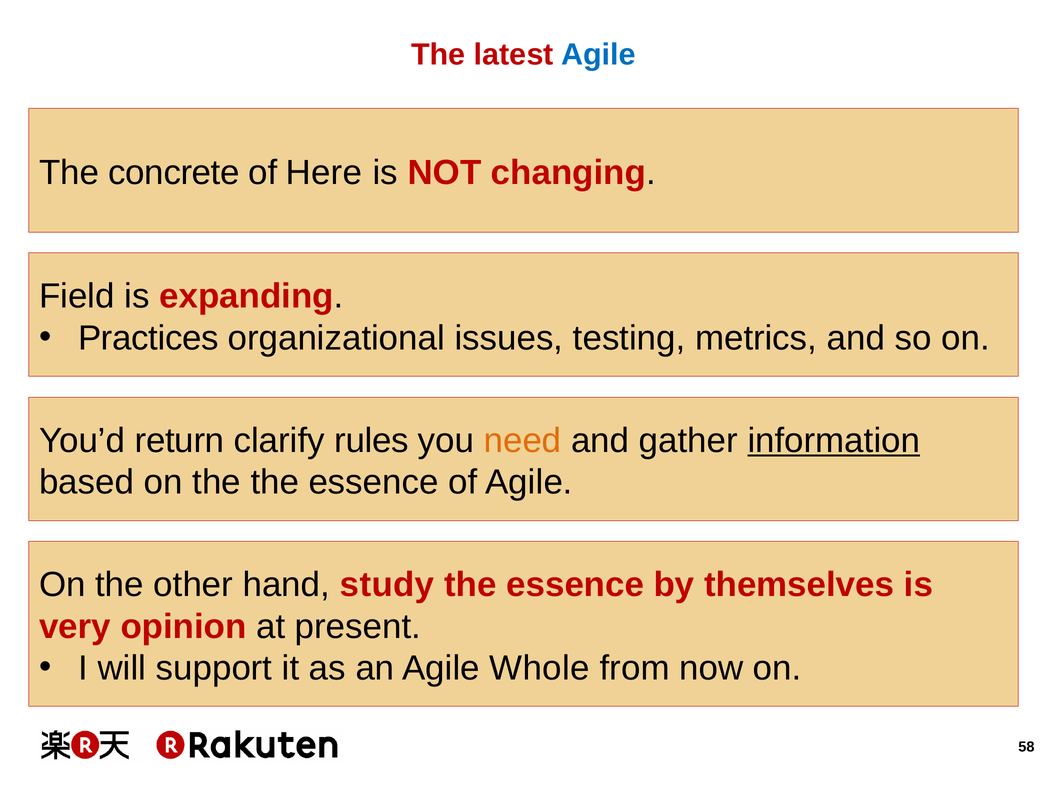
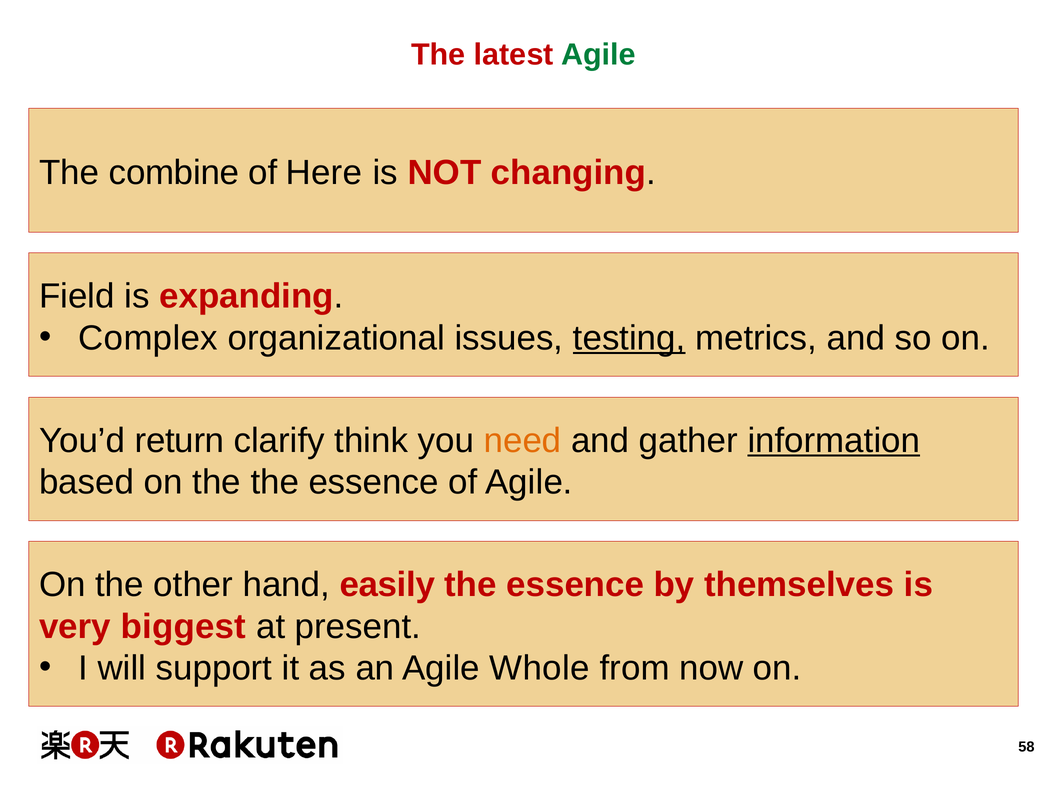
Agile colour: blue -> green (598, 54)
concrete: concrete -> combine (174, 172)
Practices: Practices -> Complex (148, 338)
testing underline: none -> present (629, 338)
rules: rules -> think (371, 440)
study: study -> easily (387, 584)
opinion: opinion -> biggest (183, 626)
